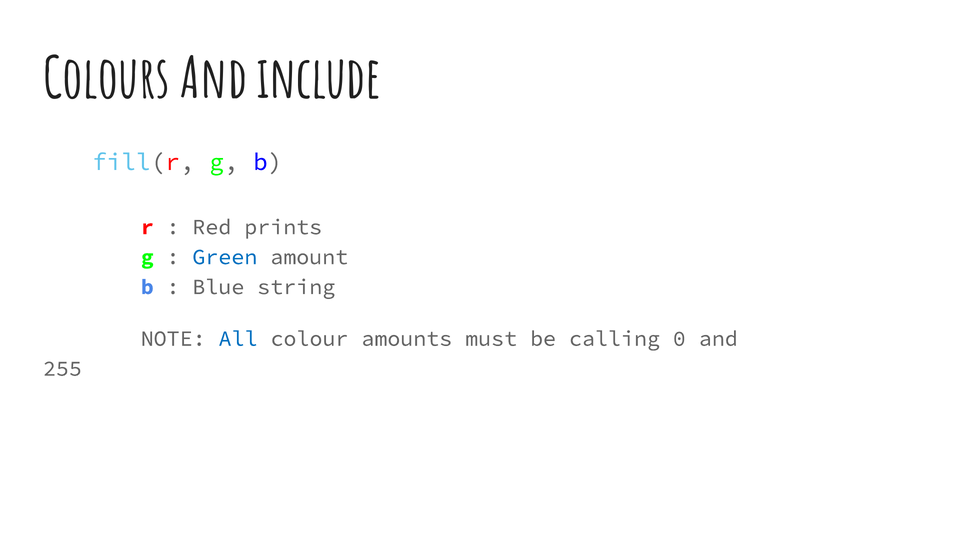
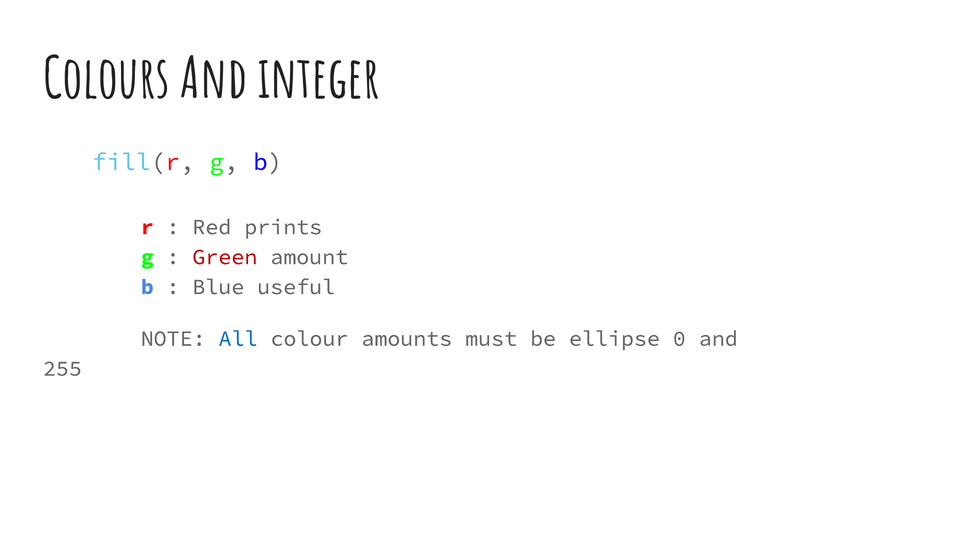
include: include -> integer (319, 79)
Green colour: blue -> red (225, 257)
string: string -> useful (296, 287)
calling: calling -> ellipse (614, 338)
